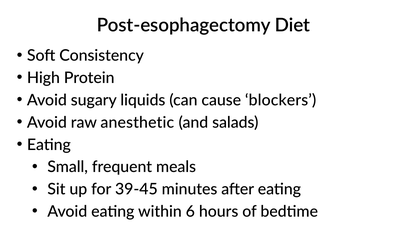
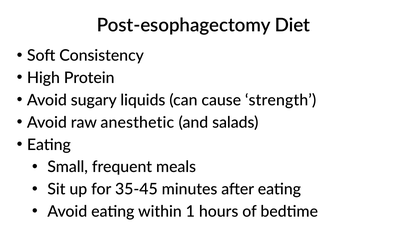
blockers: blockers -> strength (281, 100)
39-45: 39-45 -> 35-45 (136, 189)
6: 6 -> 1 (190, 211)
